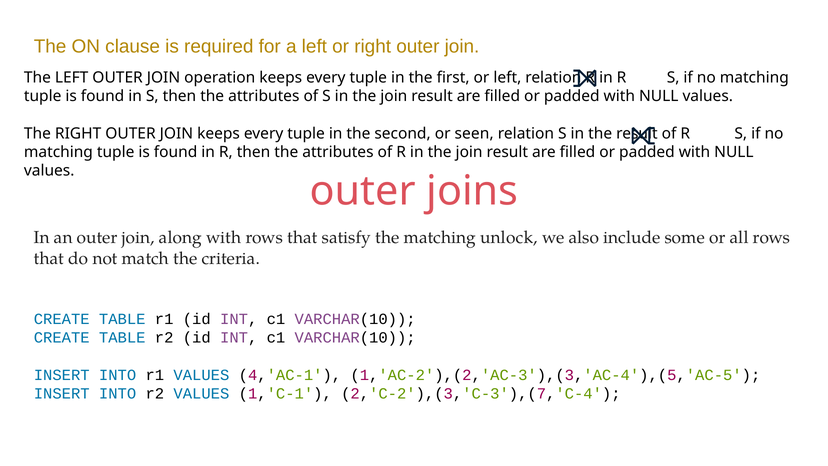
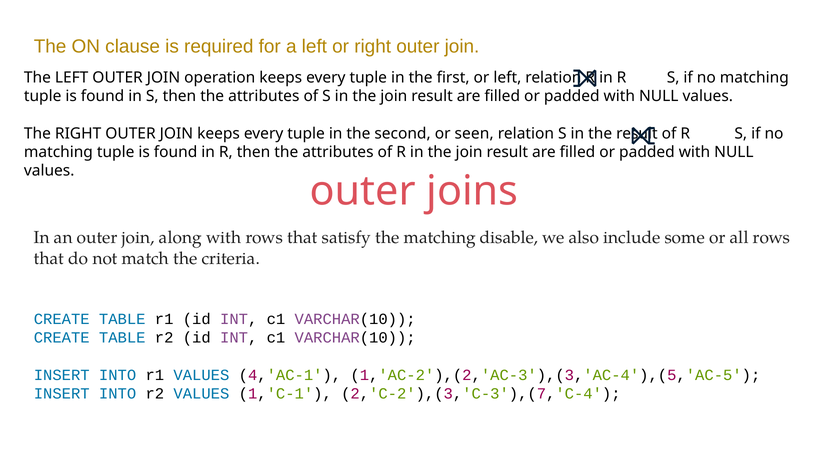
unlock: unlock -> disable (509, 238)
